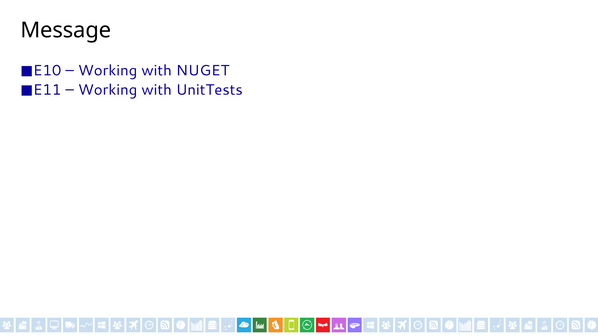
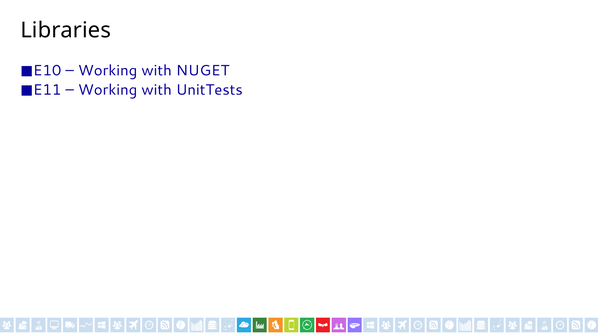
Message: Message -> Libraries (66, 30)
